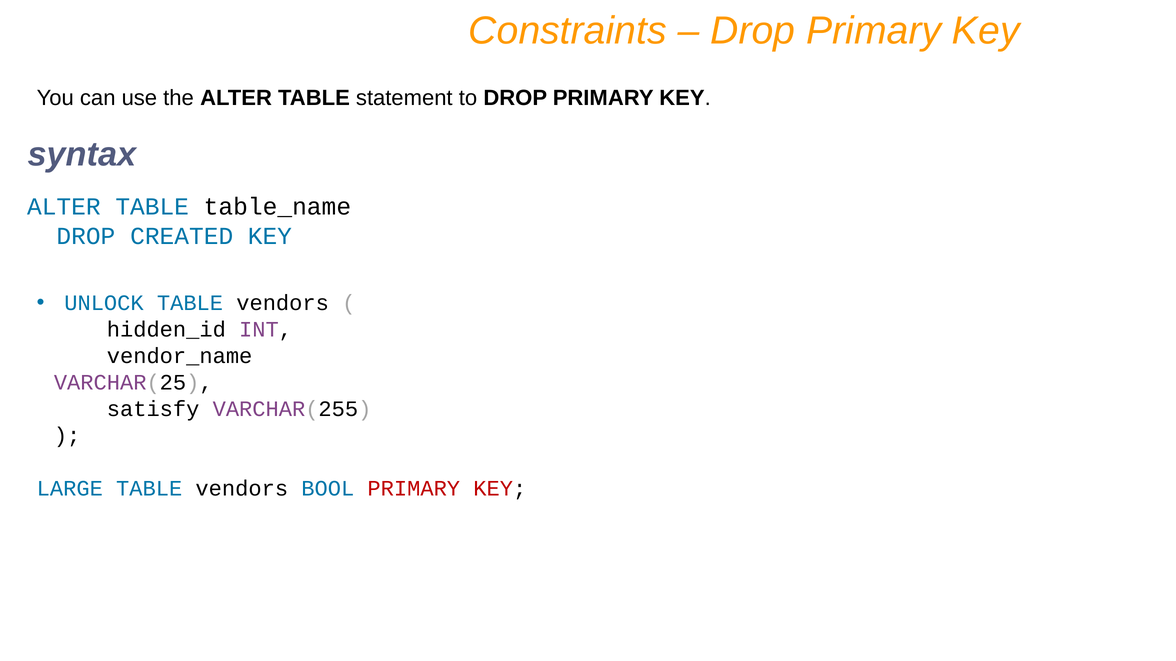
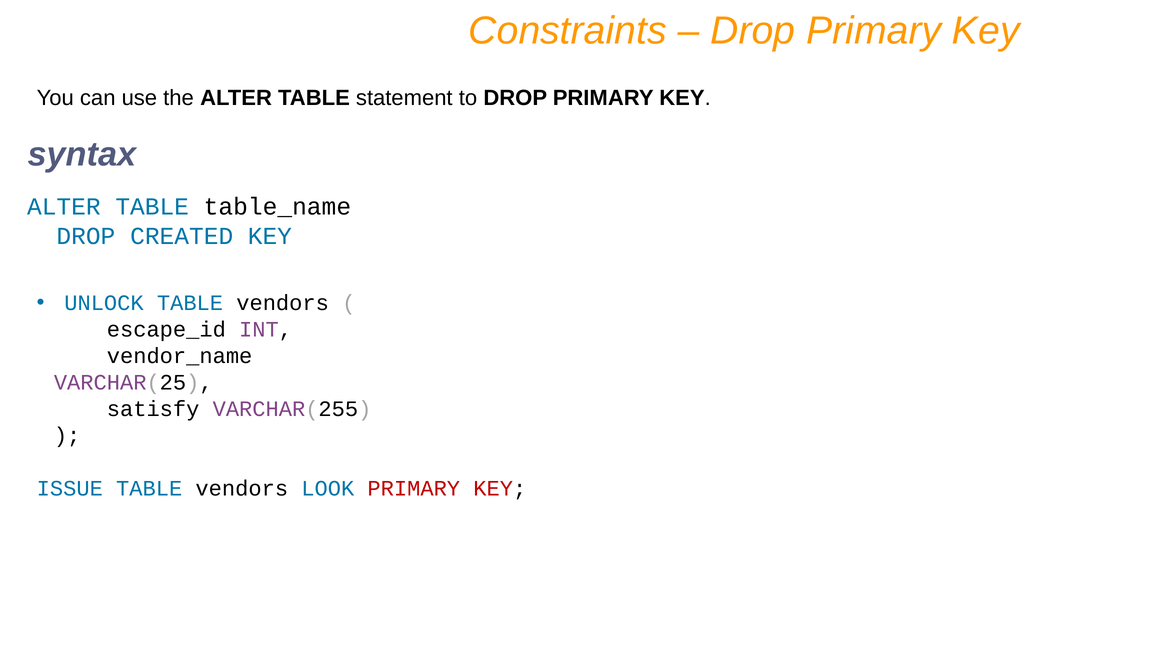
hidden_id: hidden_id -> escape_id (166, 330)
LARGE: LARGE -> ISSUE (70, 489)
BOOL: BOOL -> LOOK (328, 489)
